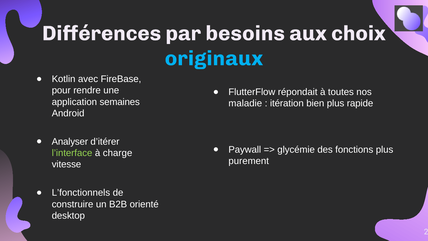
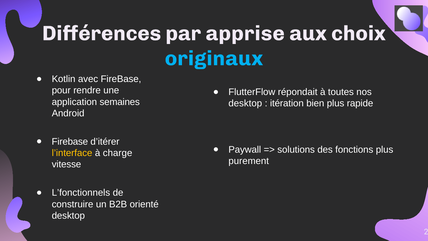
besoins: besoins -> apprise (245, 33)
maladie: maladie -> desktop (245, 103)
Analyser: Analyser -> Firebase (70, 142)
glycémie: glycémie -> solutions (296, 149)
l’interface colour: light green -> yellow (72, 153)
